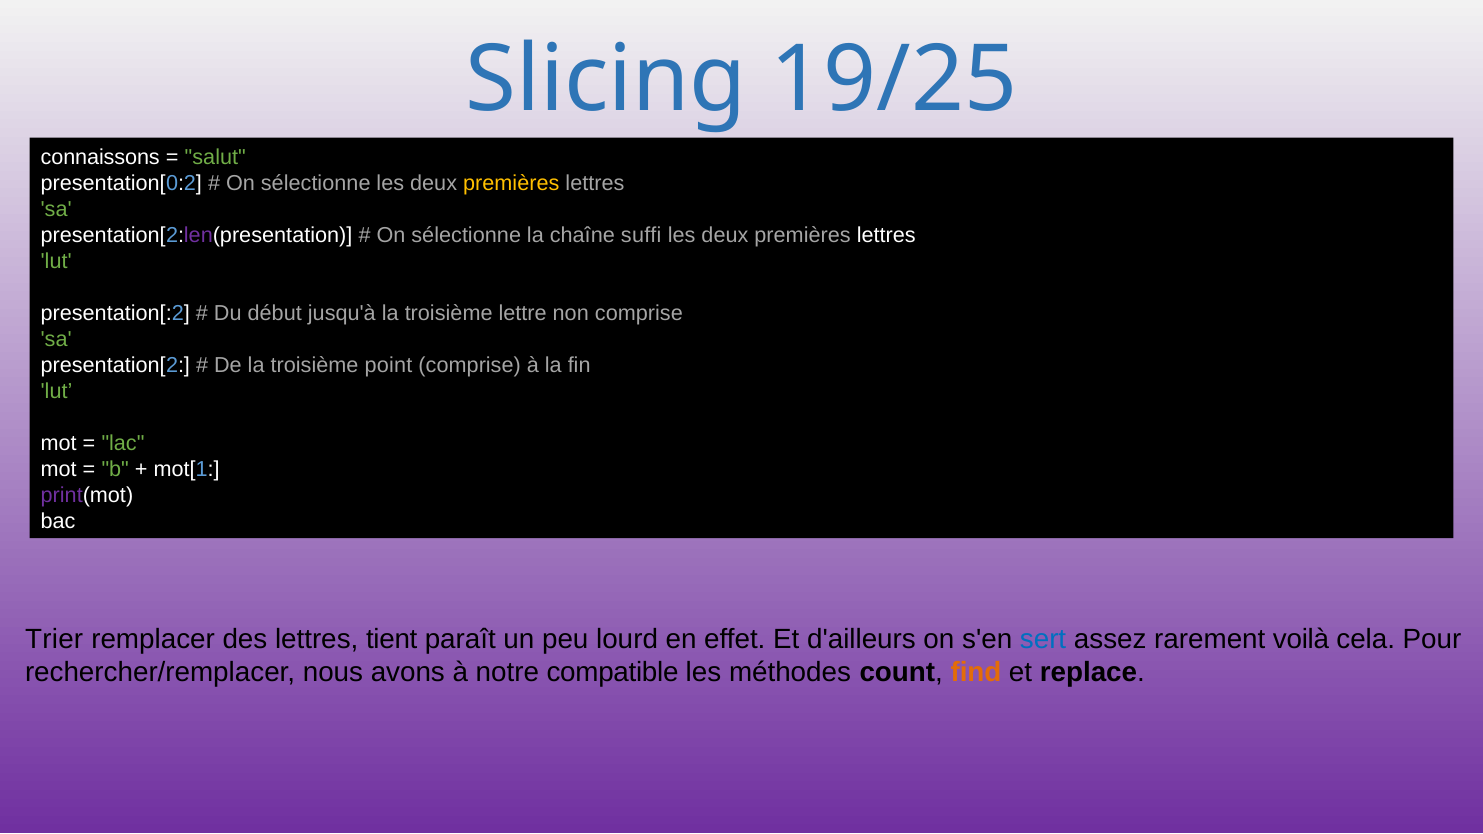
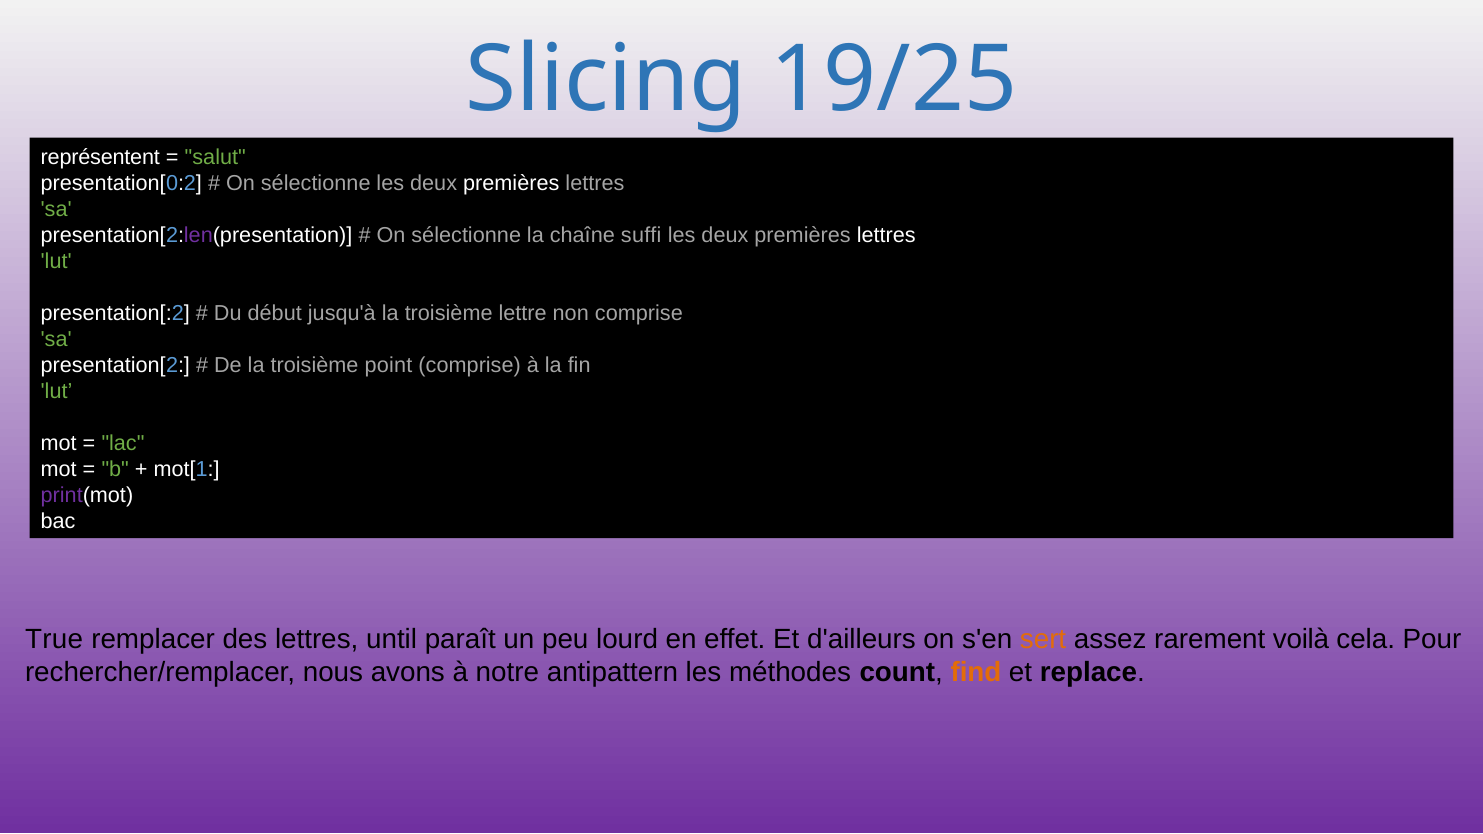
connaissons: connaissons -> représentent (100, 158)
premières colour: yellow -> white (511, 184)
Trier: Trier -> True (54, 639)
tient: tient -> until (392, 639)
sert colour: blue -> orange (1043, 639)
compatible: compatible -> antipattern (612, 673)
